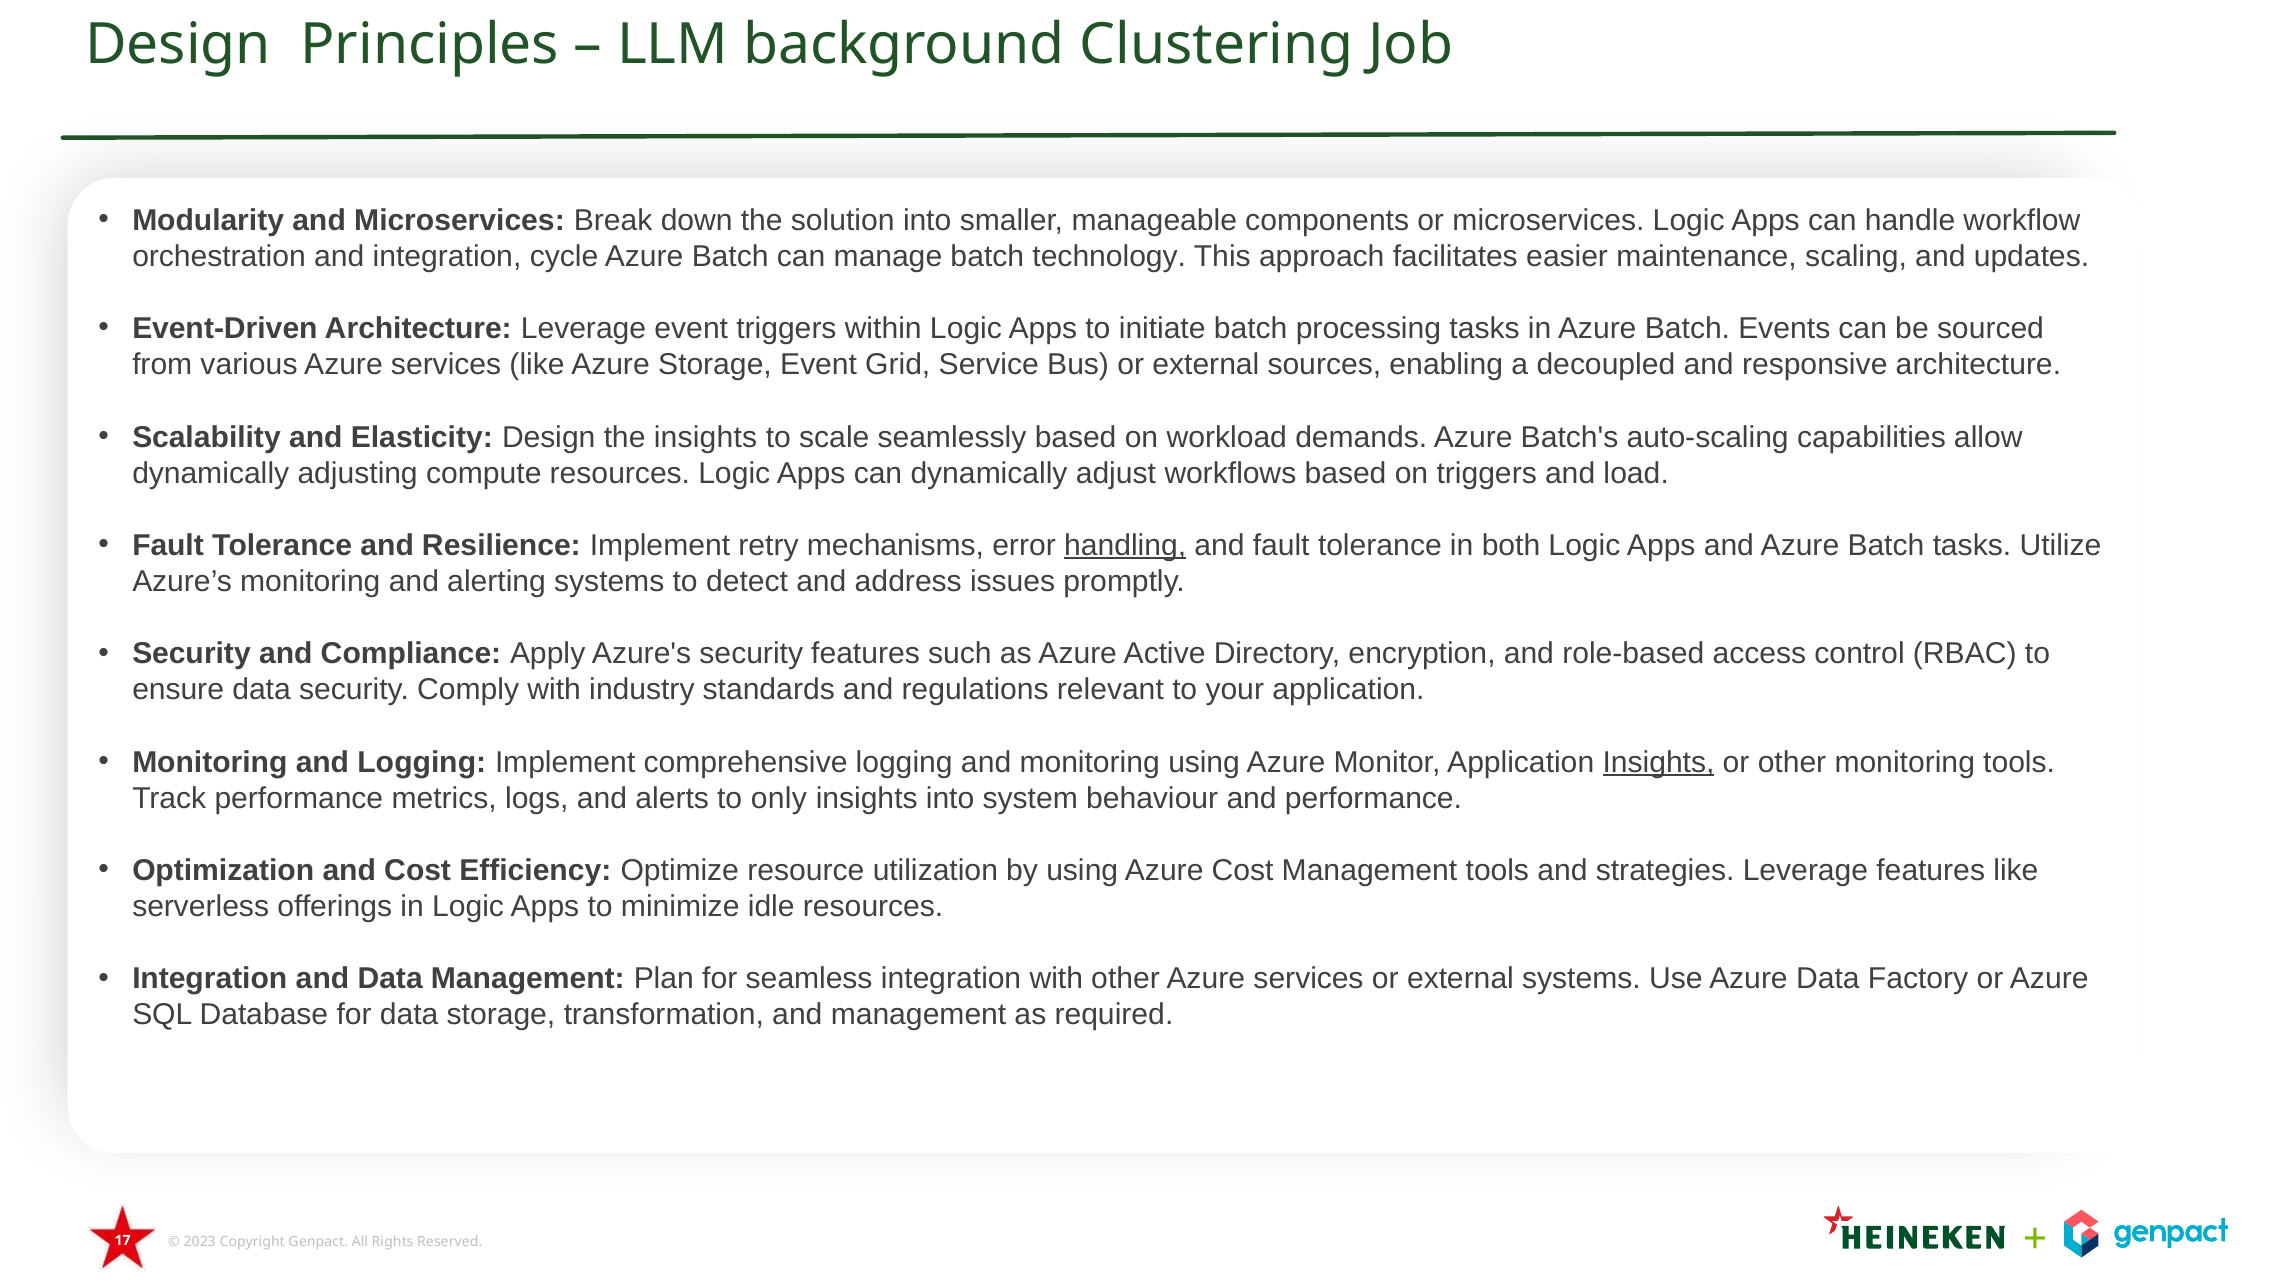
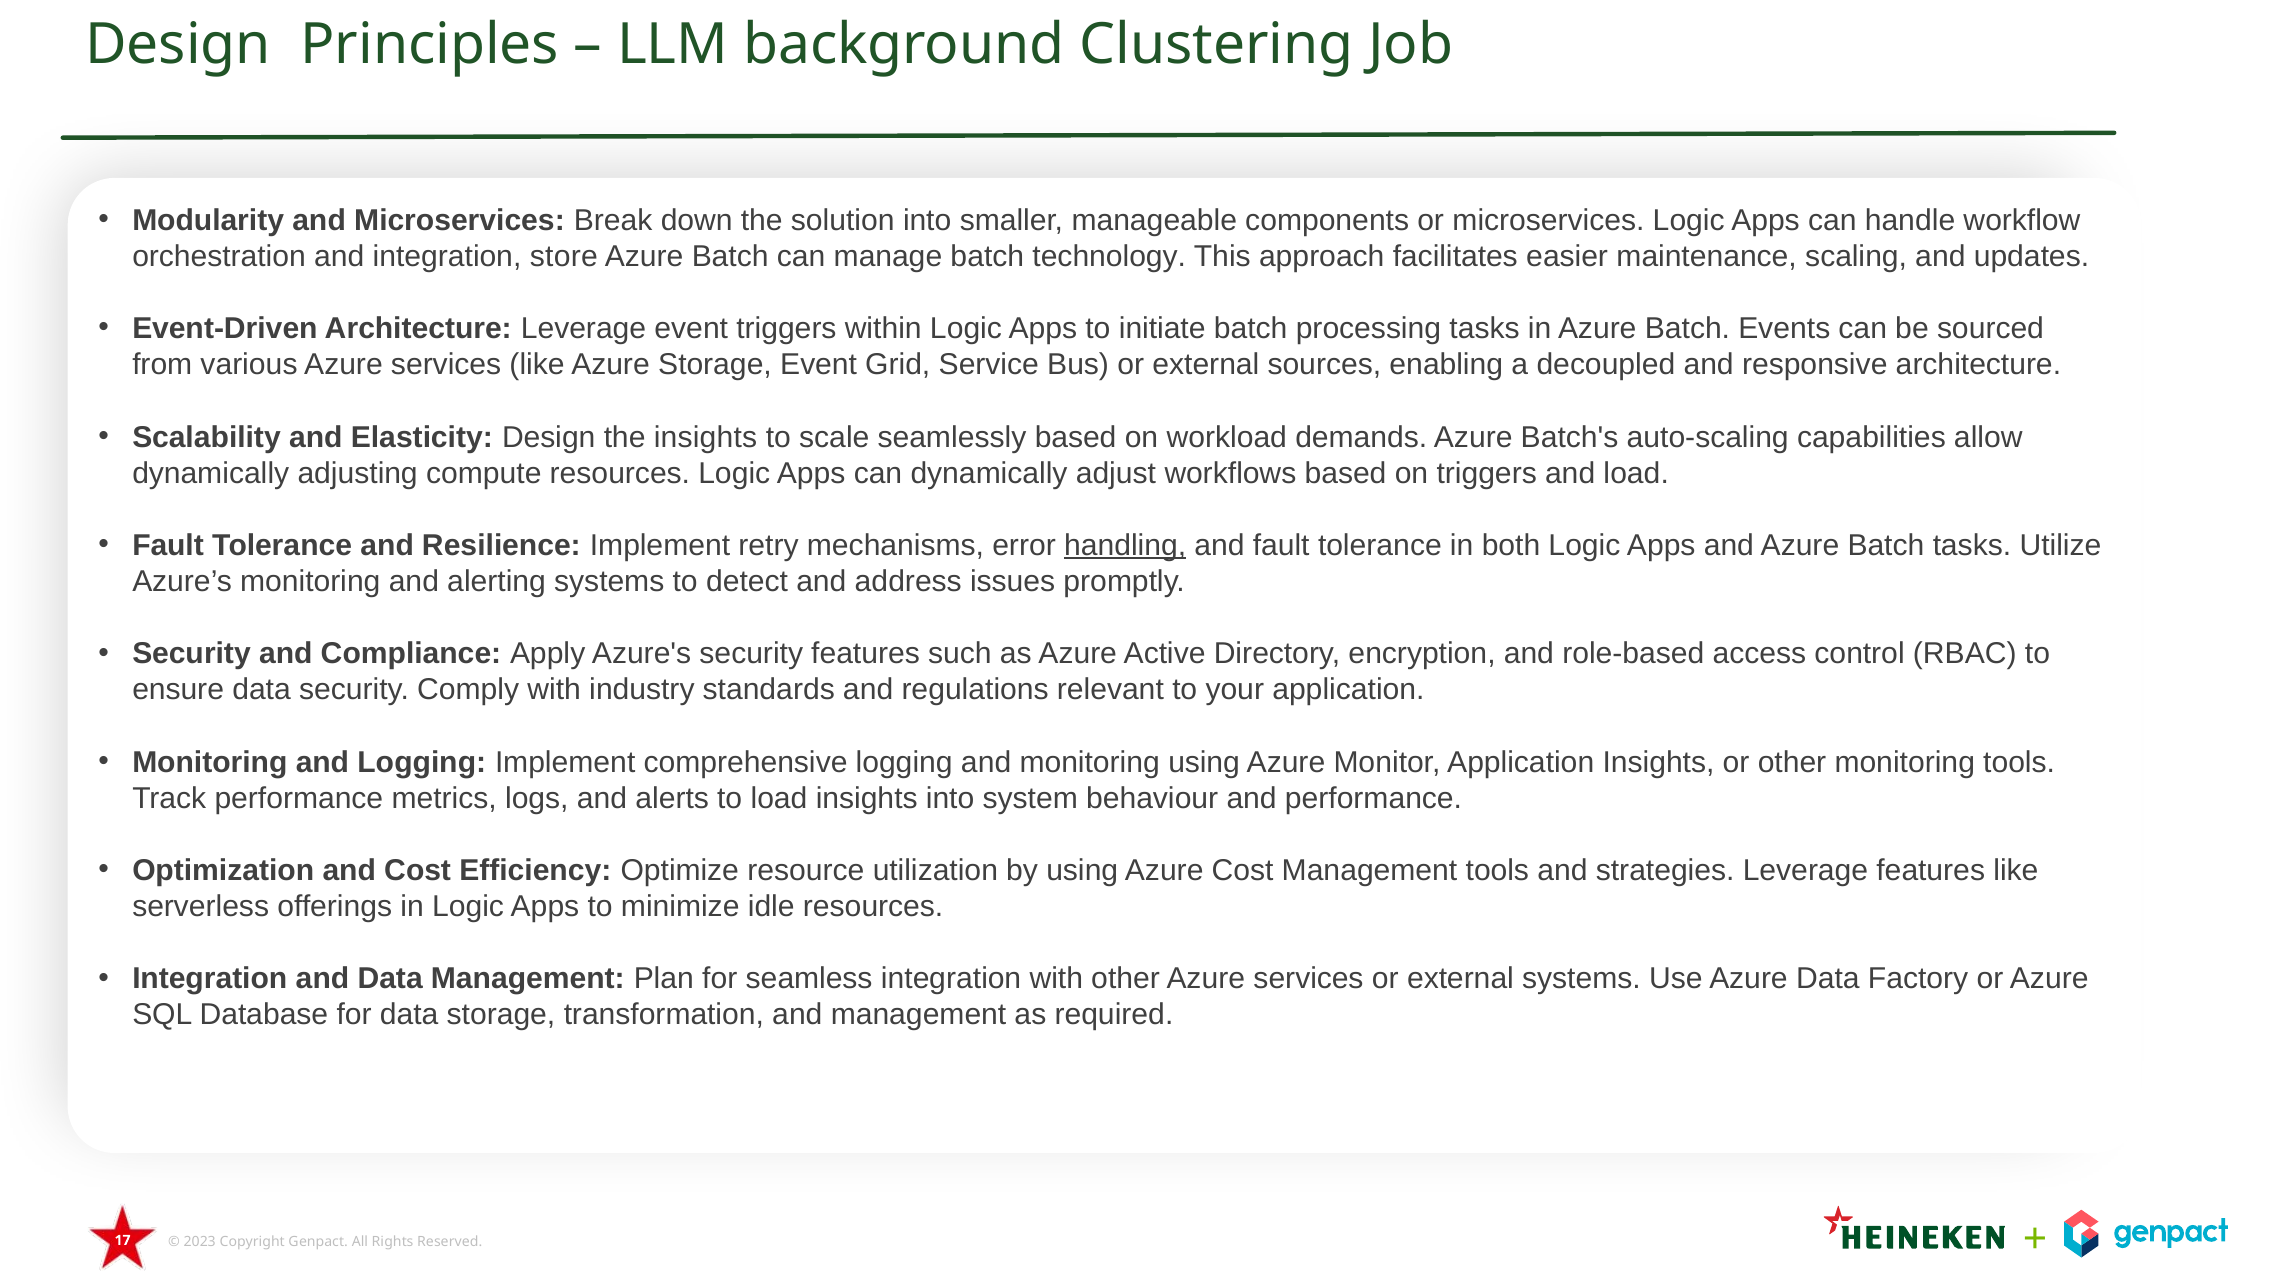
cycle: cycle -> store (564, 256)
Insights underline: present -> none (1658, 762)
to only: only -> load (779, 798)
